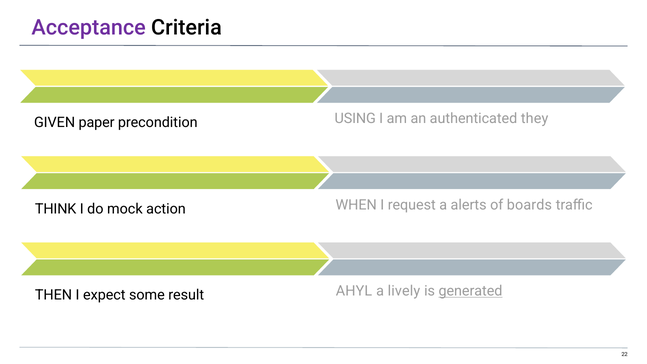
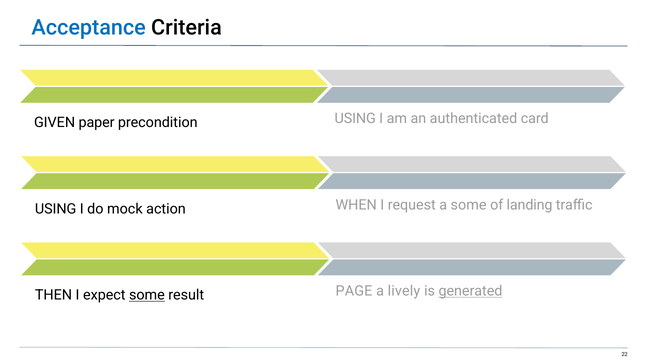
Acceptance colour: purple -> blue (89, 27)
they: they -> card (535, 118)
a alerts: alerts -> some (469, 205)
boards: boards -> landing (530, 205)
THINK: THINK -> USING (56, 209)
AHYL: AHYL -> PAGE (354, 291)
some underline: none -> present (147, 295)
